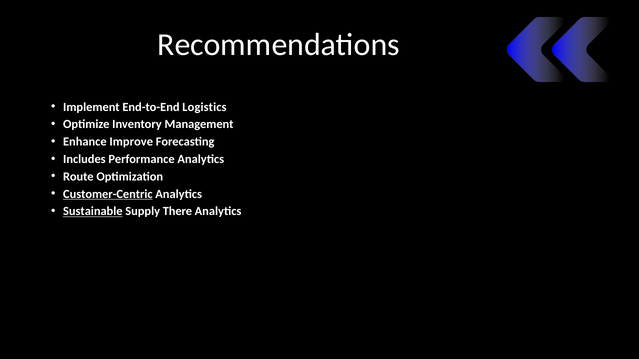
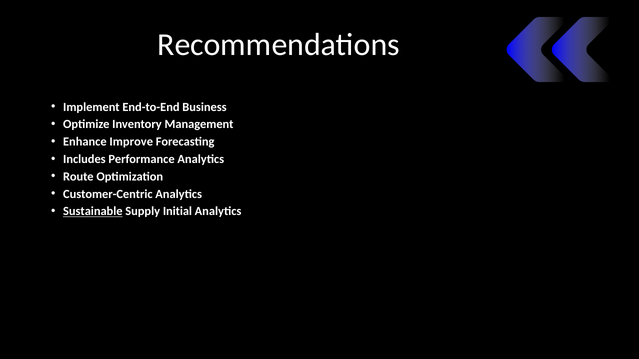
Logistics: Logistics -> Business (205, 107)
Customer-Centric underline: present -> none (108, 194)
There: There -> Initial (177, 212)
